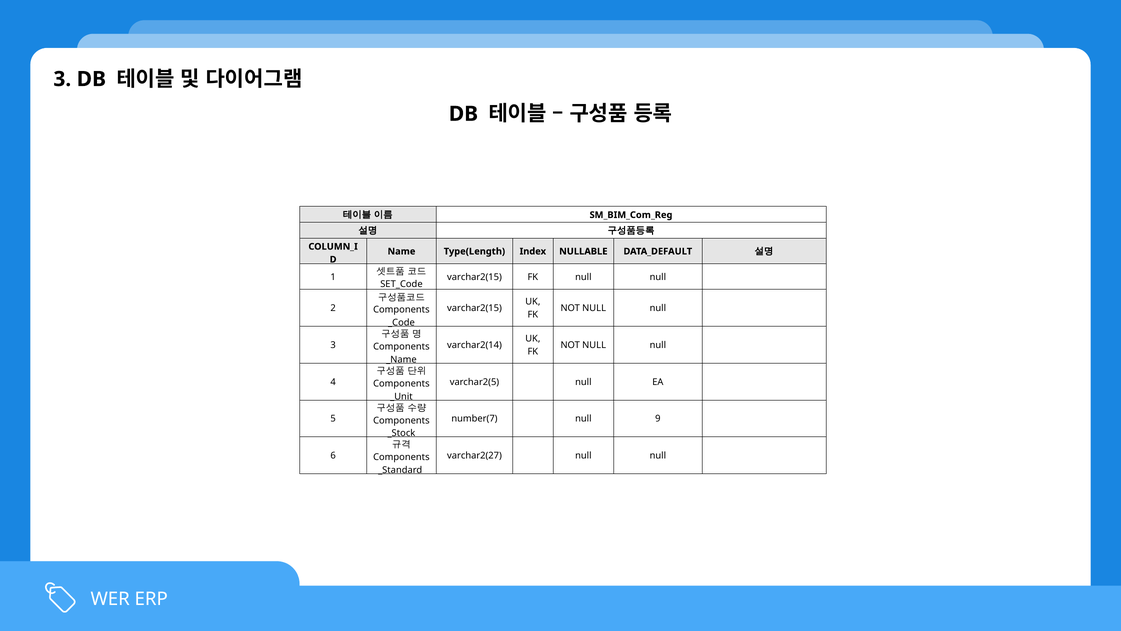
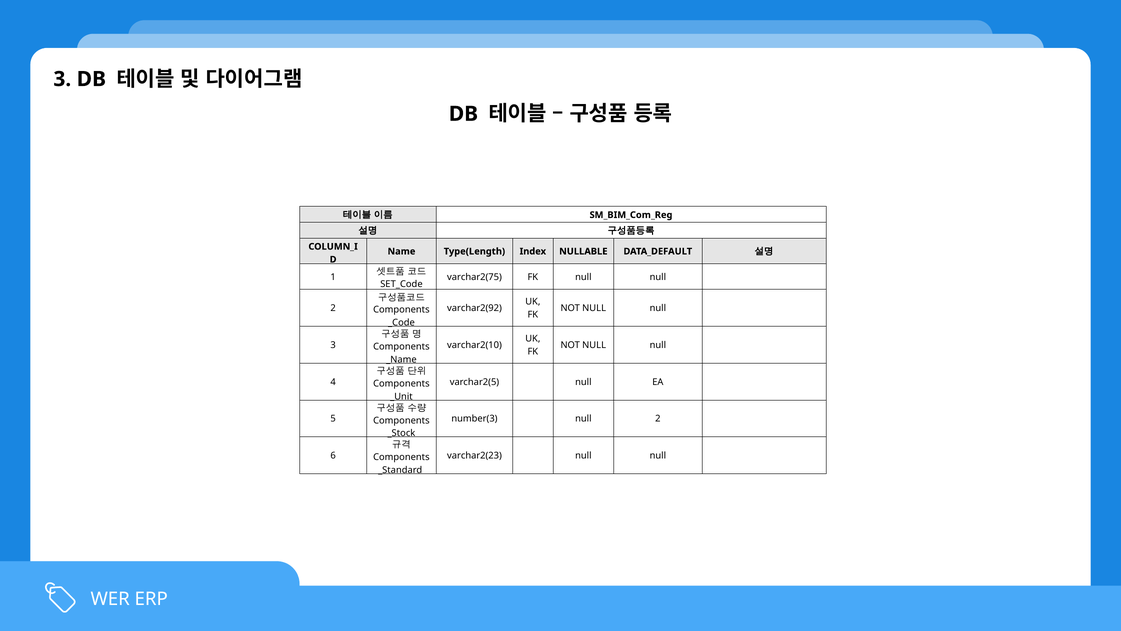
varchar2(15: varchar2(15 -> varchar2(75 (474, 277)
varchar2(15: varchar2(15 -> varchar2(92 (474, 308)
varchar2(14: varchar2(14 -> varchar2(10 (474, 345)
number(7: number(7 -> number(3 (474, 419)
9: 9 -> 2 (658, 419)
varchar2(27: varchar2(27 -> varchar2(23 (474, 455)
